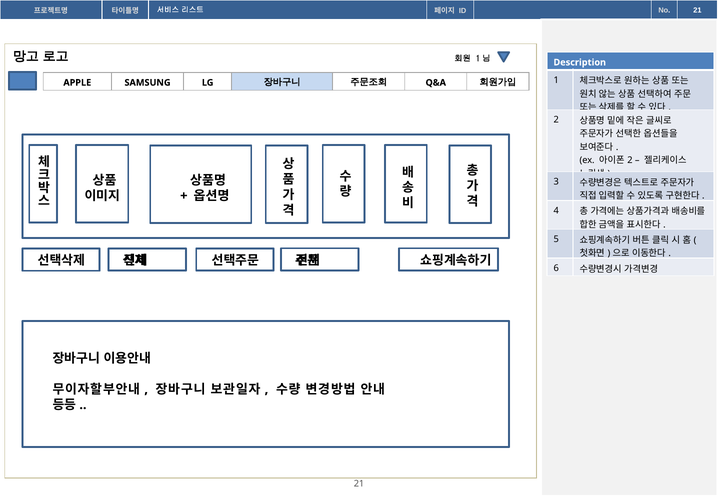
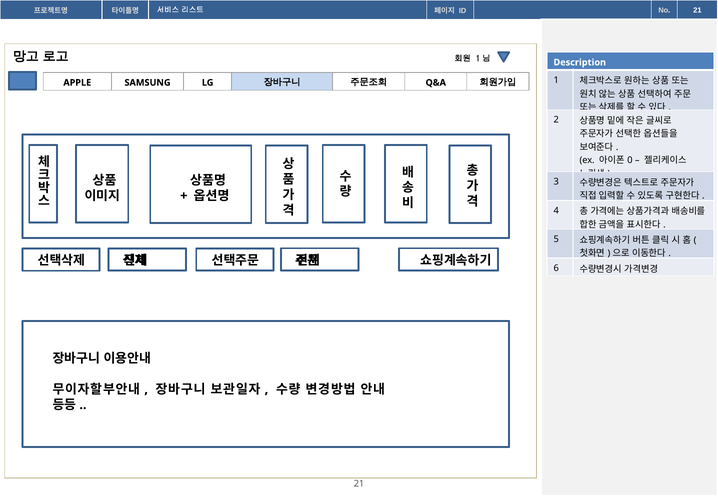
2: 2 -> 0 (630, 160)
